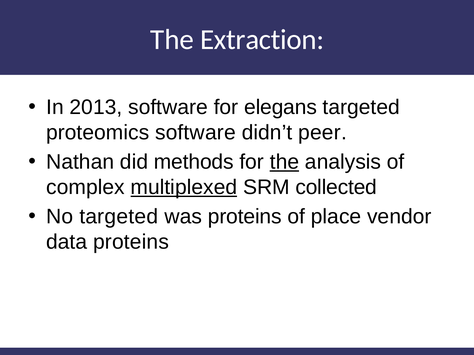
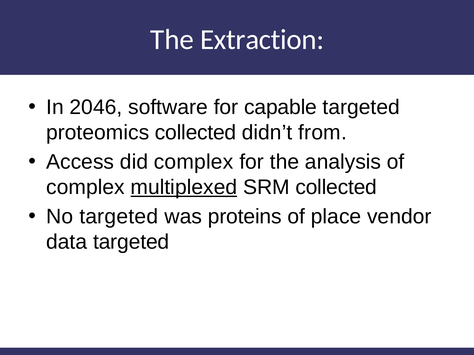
2013: 2013 -> 2046 (96, 107)
elegans: elegans -> capable (281, 107)
proteomics software: software -> collected (196, 133)
peer: peer -> from (322, 133)
Nathan: Nathan -> Access (80, 162)
did methods: methods -> complex (194, 162)
the underline: present -> none (284, 162)
data proteins: proteins -> targeted (131, 242)
